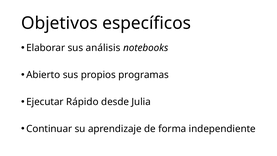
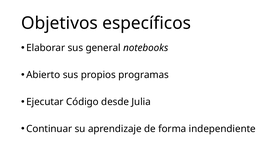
análisis: análisis -> general (103, 48)
Rápido: Rápido -> Código (82, 102)
